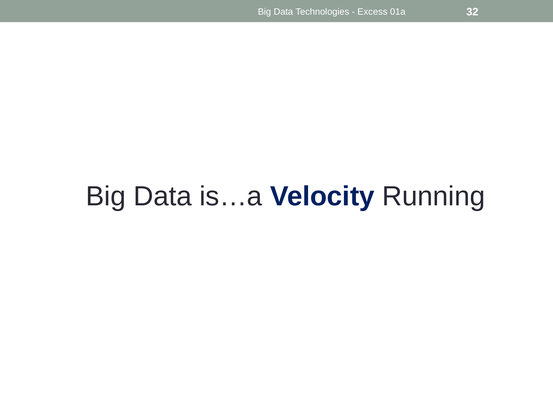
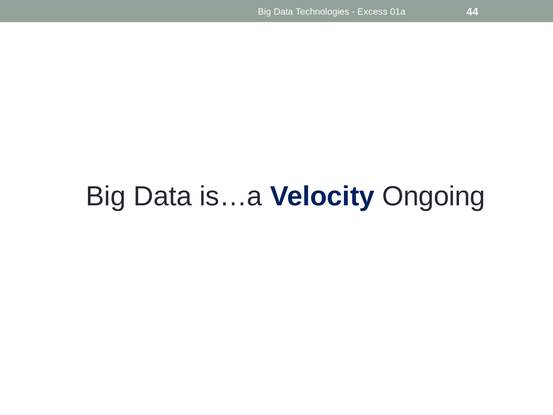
32: 32 -> 44 (472, 12)
Running: Running -> Ongoing (434, 196)
